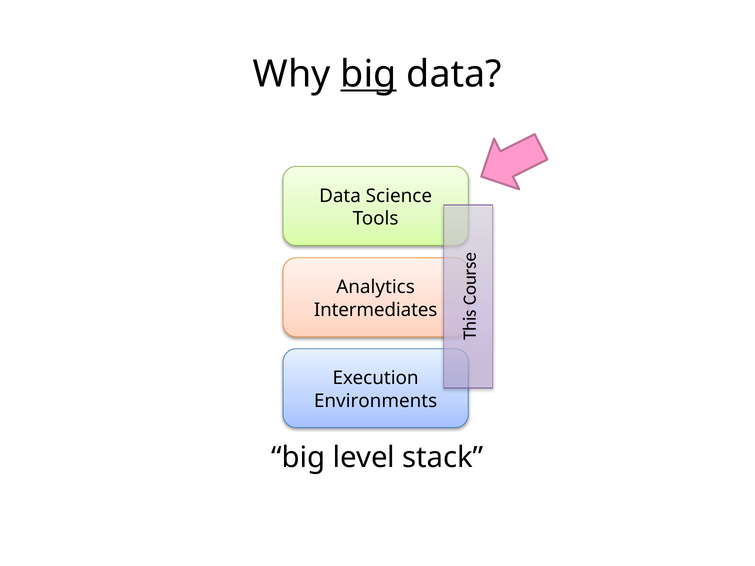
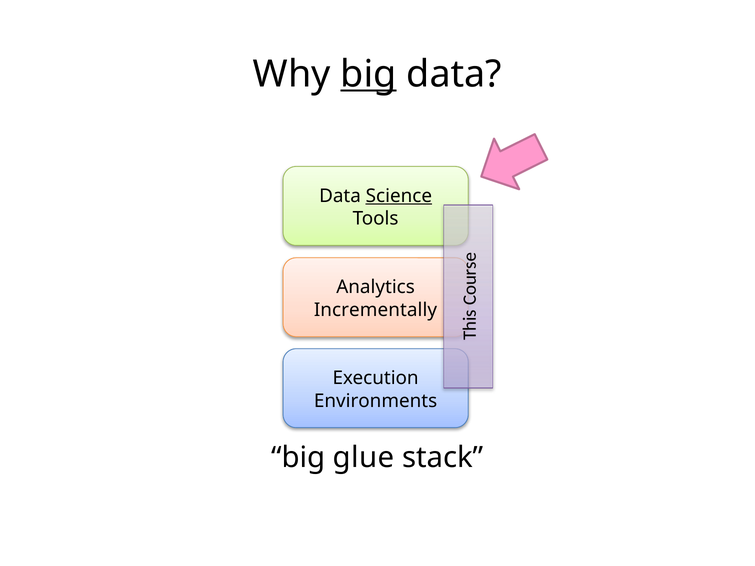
Science underline: none -> present (399, 196)
Intermediates: Intermediates -> Incrementally (376, 310)
level: level -> glue (364, 458)
